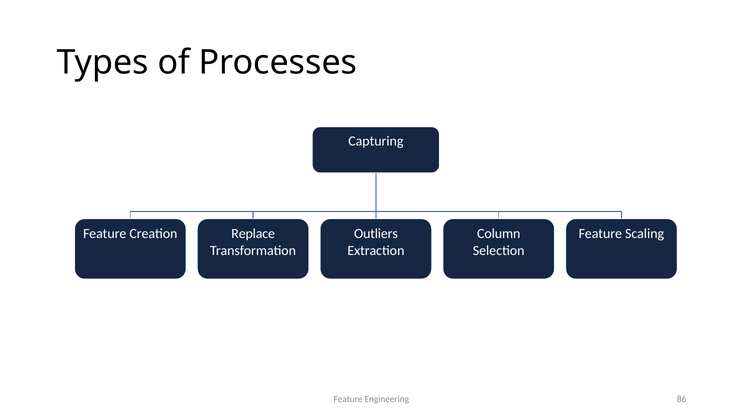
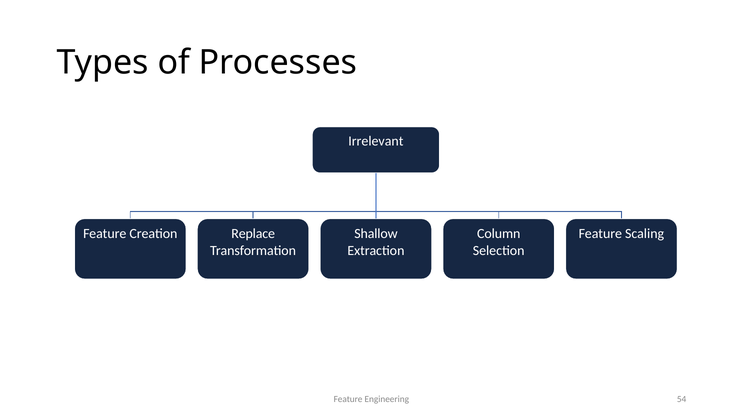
Capturing: Capturing -> Irrelevant (376, 141)
Outliers: Outliers -> Shallow (376, 234)
86: 86 -> 54 (682, 399)
